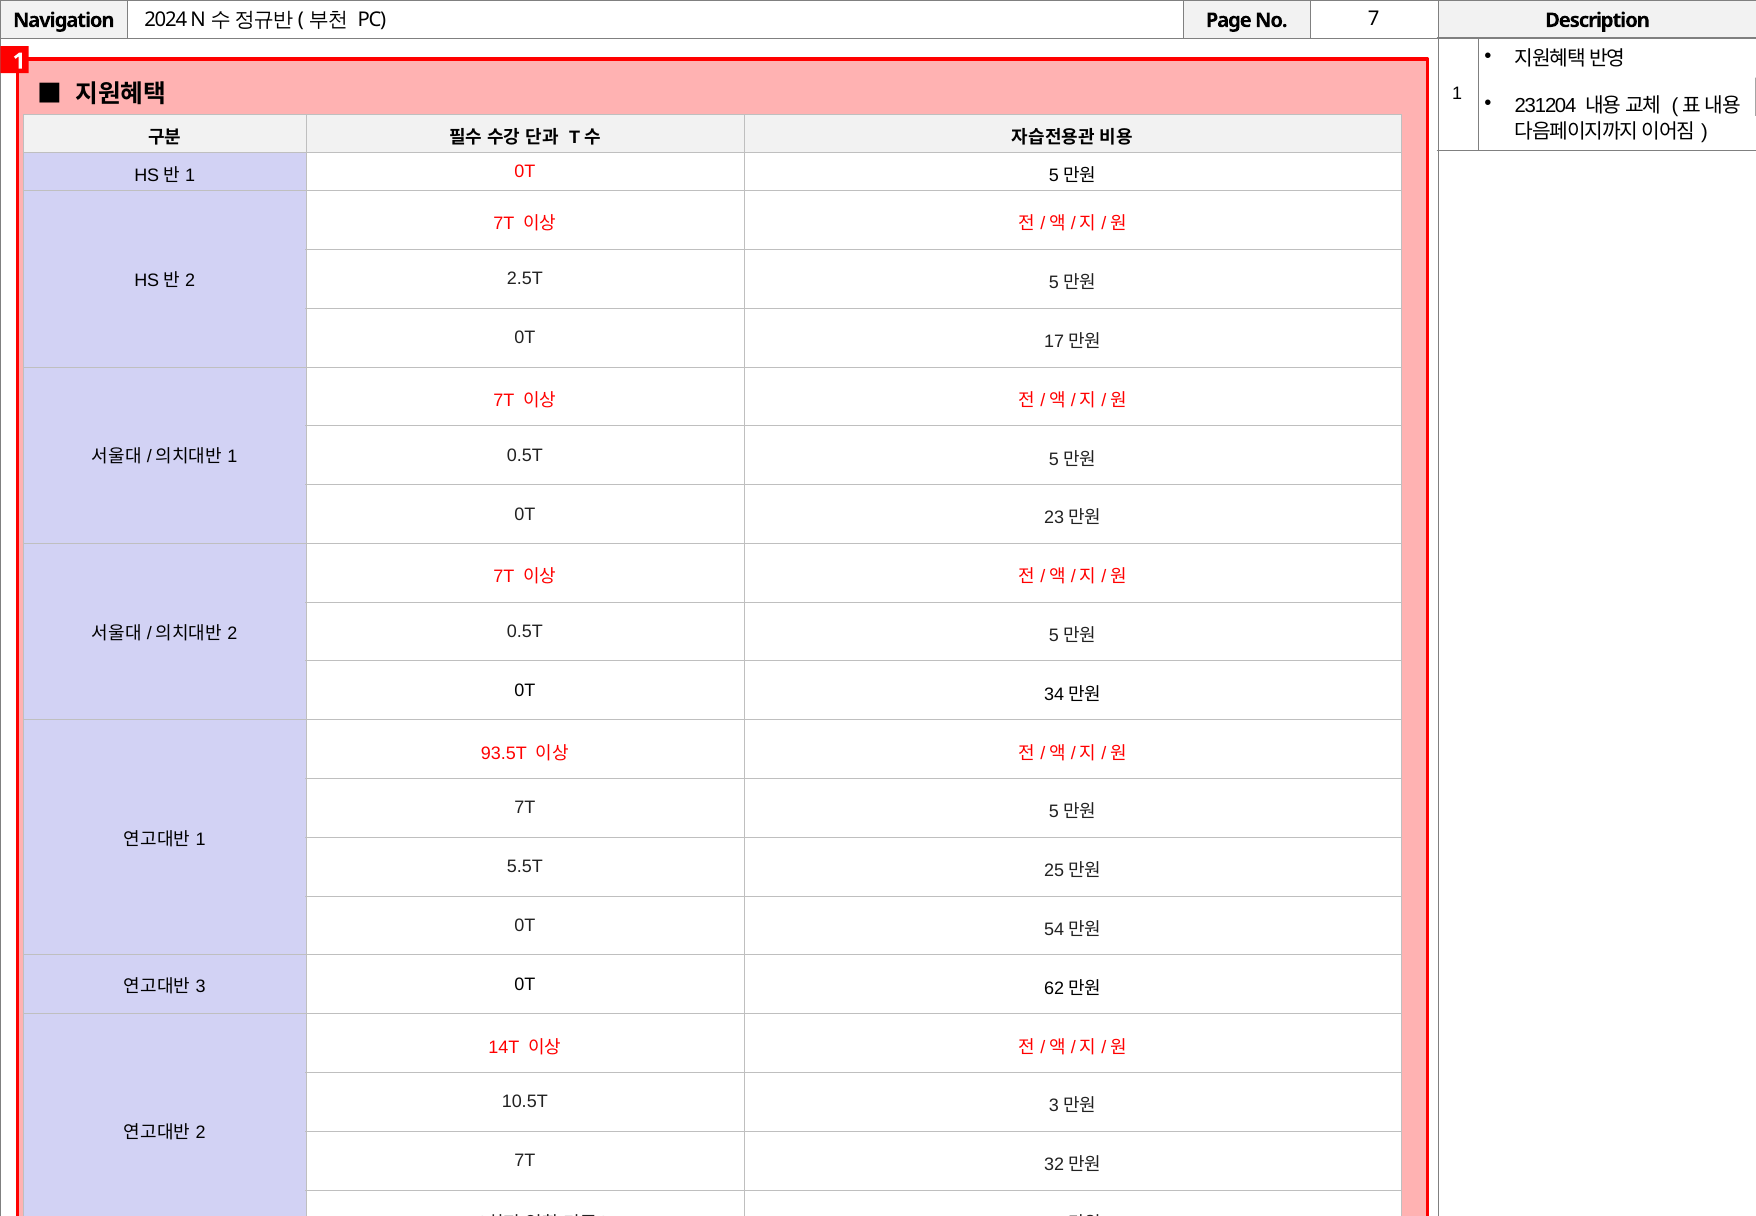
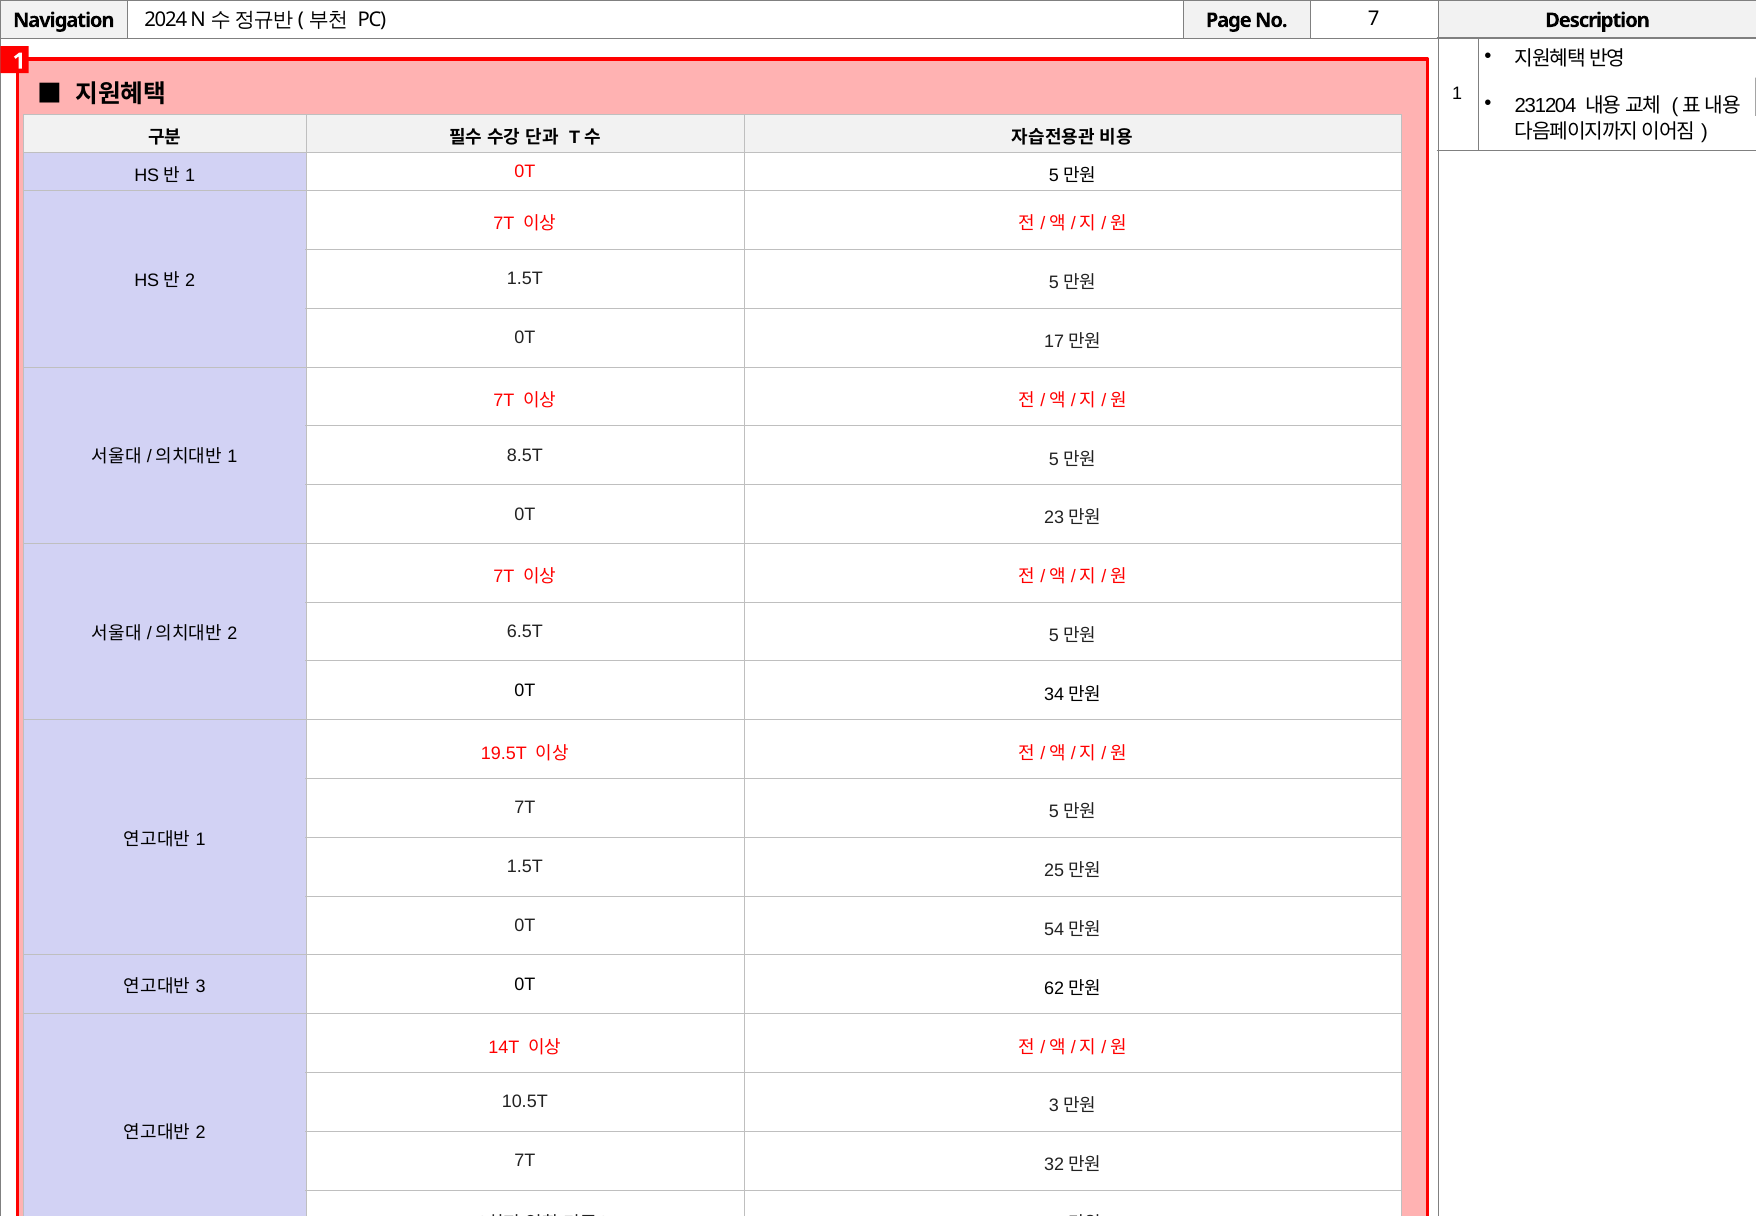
2.5T: 2.5T -> 1.5T (525, 279)
0.5T: 0.5T -> 8.5T (525, 455)
0.5T: 0.5T -> 6.5T (525, 632)
93.5T: 93.5T -> 19.5T (504, 753)
5.5T: 5.5T -> 1.5T (525, 867)
